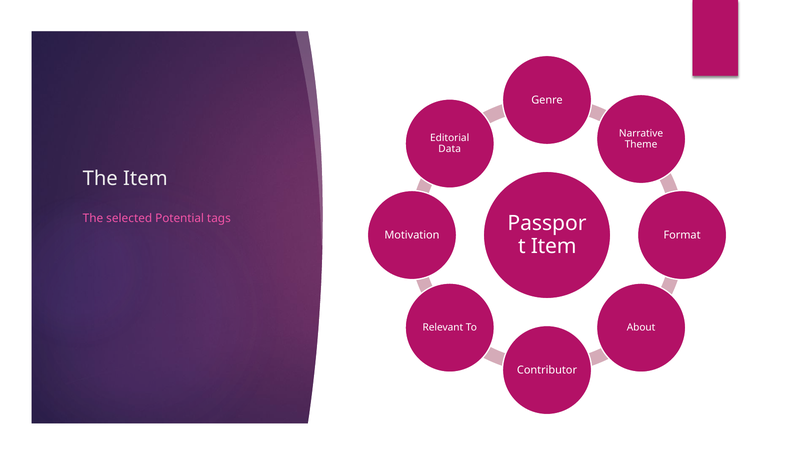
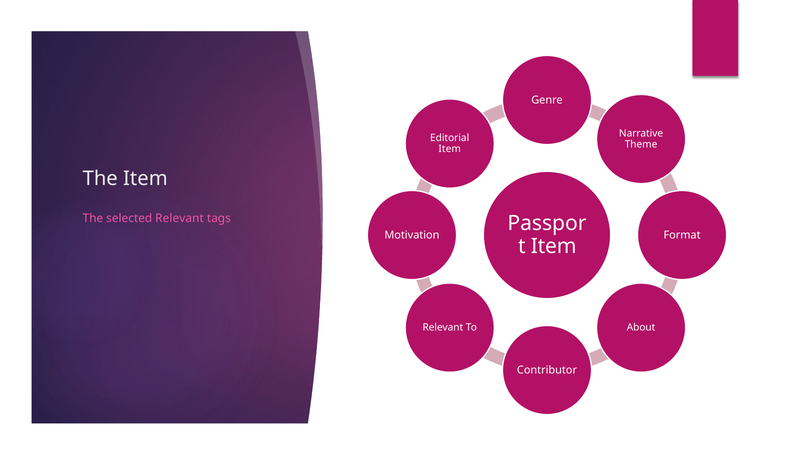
Data: Data -> Item (450, 149)
selected Potential: Potential -> Relevant (180, 219)
